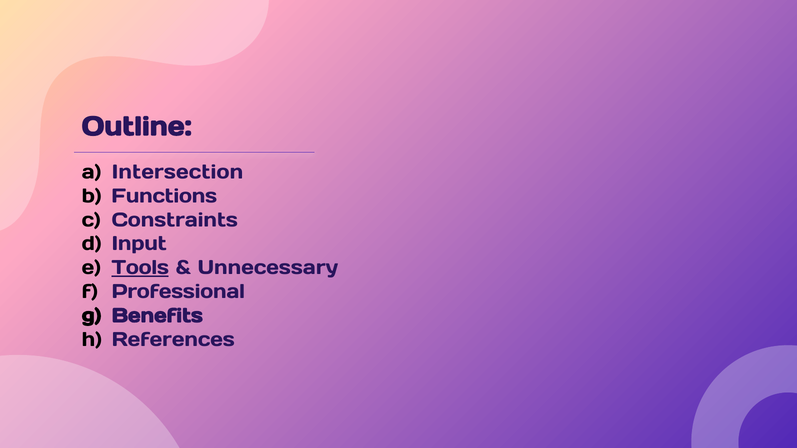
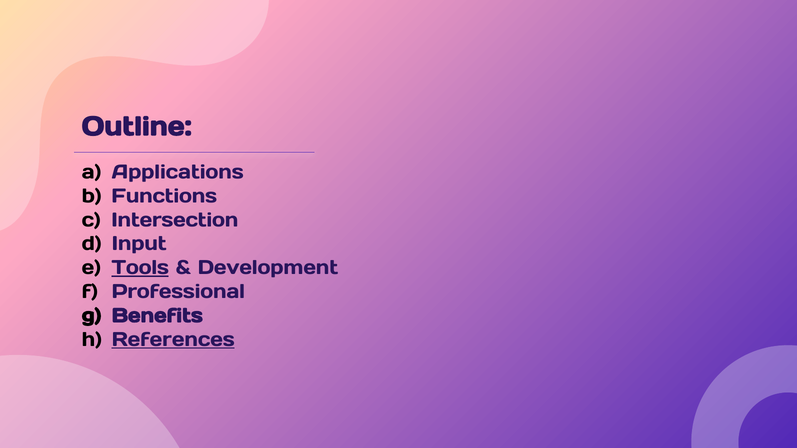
Intersection: Intersection -> Applications (178, 172)
Constraints: Constraints -> Intersection (175, 220)
Unnecessary: Unnecessary -> Development (268, 268)
References underline: none -> present (173, 340)
